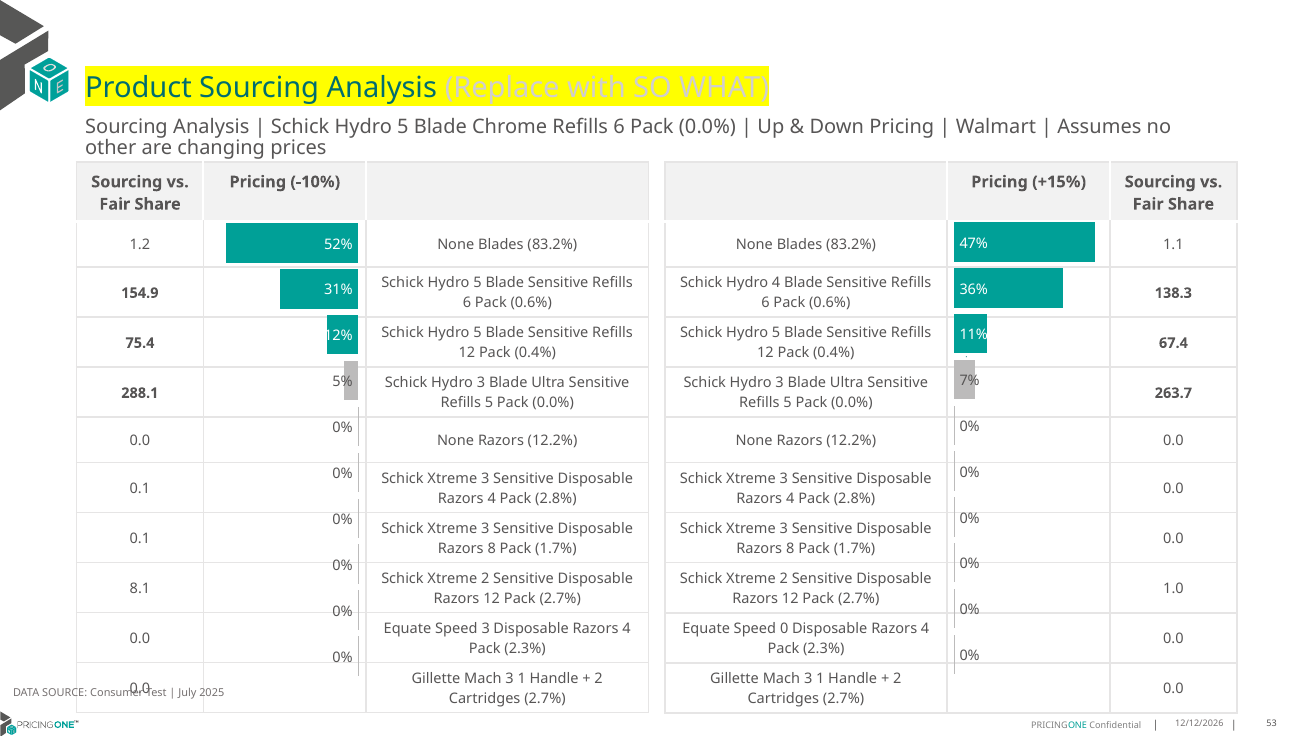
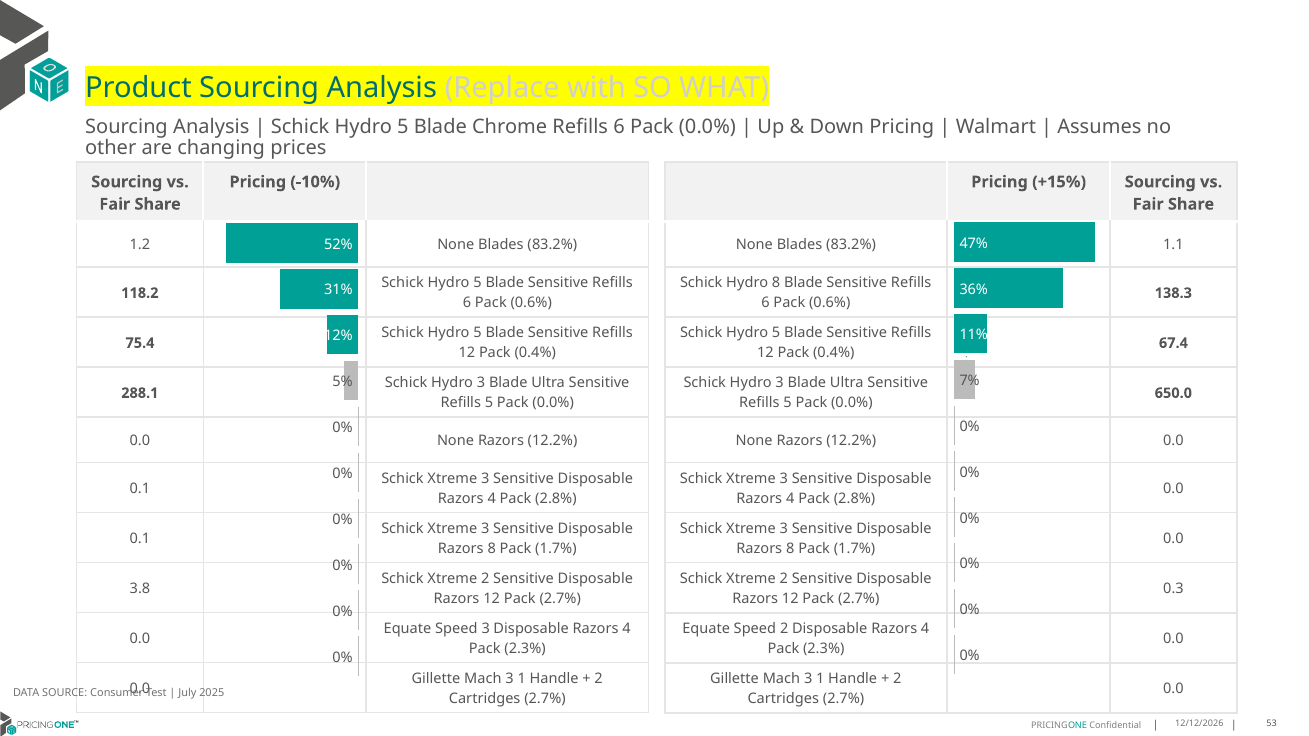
Hydro 4: 4 -> 8 (776, 283)
154.9: 154.9 -> 118.2 (140, 293)
263.7: 263.7 -> 650.0 (1173, 393)
8.1: 8.1 -> 3.8 (140, 589)
1.0: 1.0 -> 0.3 (1173, 589)
Speed 0: 0 -> 2 (784, 629)
